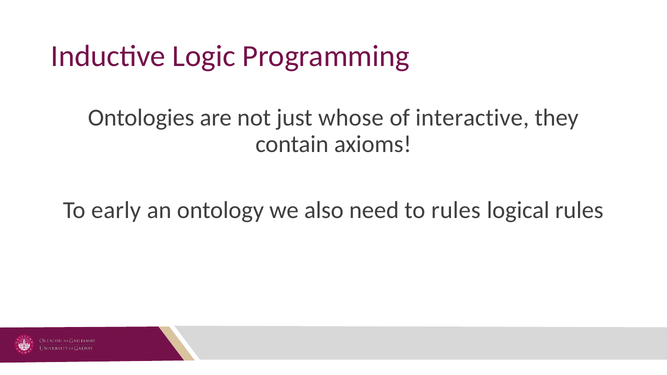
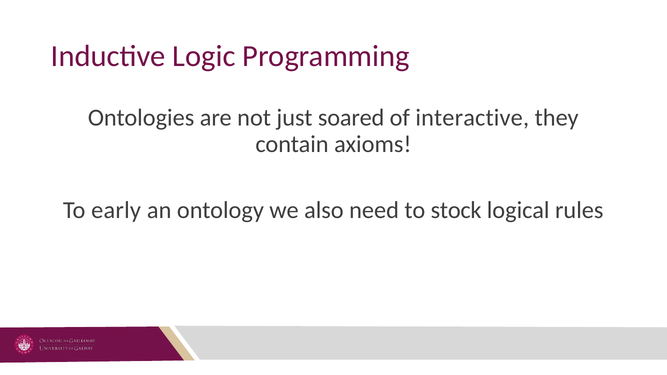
whose: whose -> soared (351, 118)
to rules: rules -> stock (456, 211)
